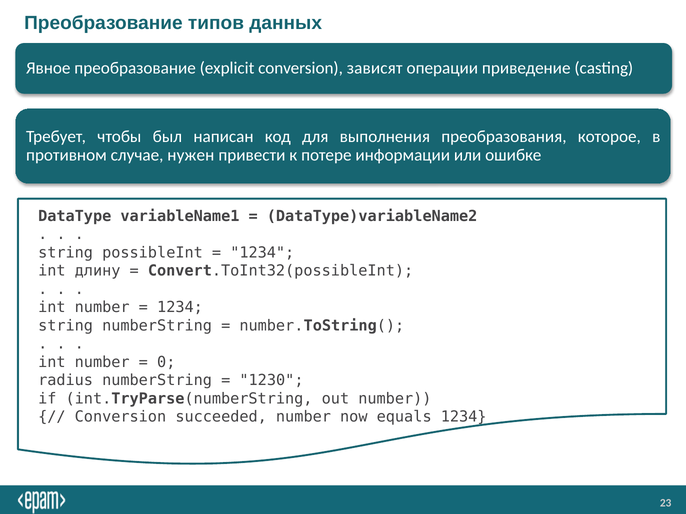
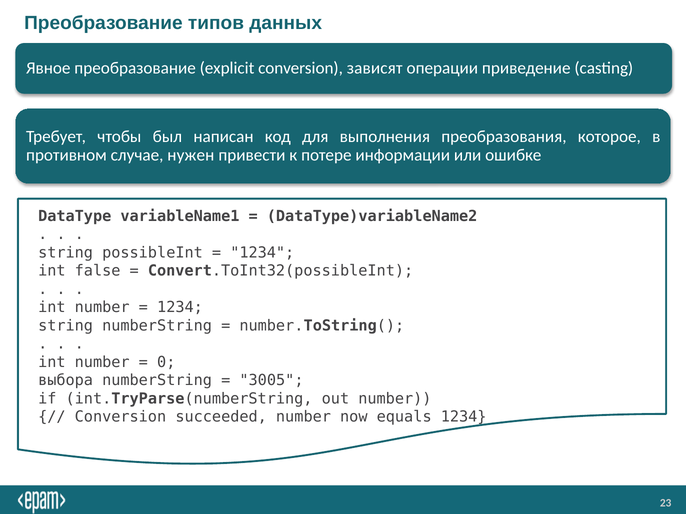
длину: длину -> false (98, 271)
radius: radius -> выбора (66, 381)
1230: 1230 -> 3005 (271, 381)
